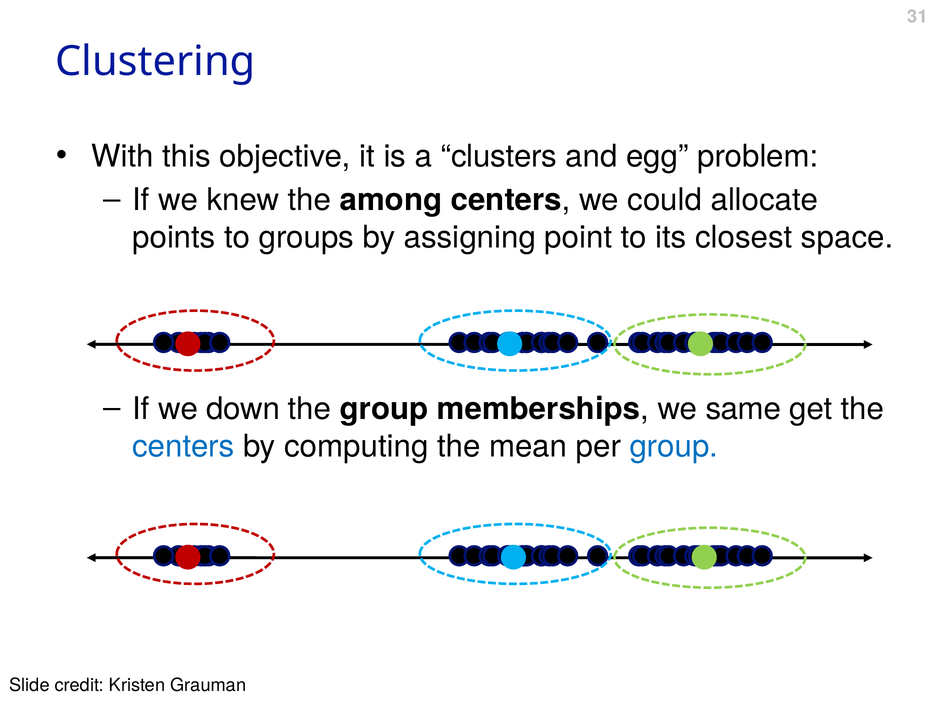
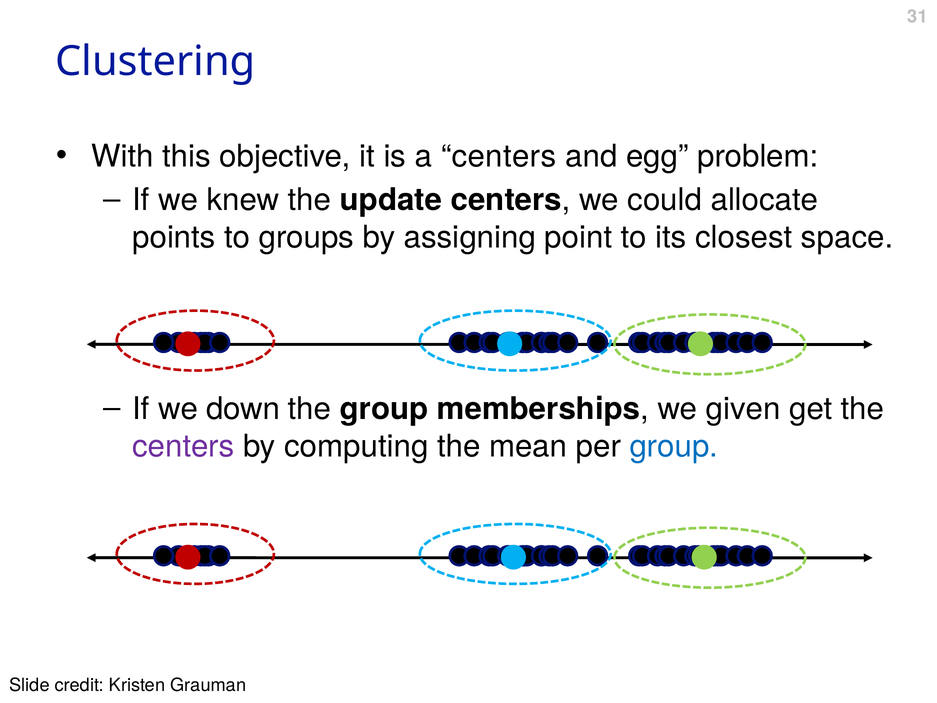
a clusters: clusters -> centers (499, 156)
among: among -> update (391, 200)
same: same -> given (743, 409)
centers colour: blue -> purple (183, 446)
